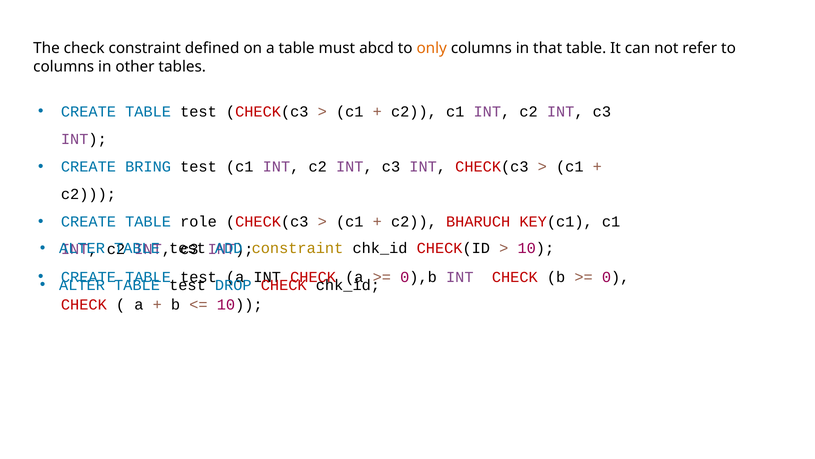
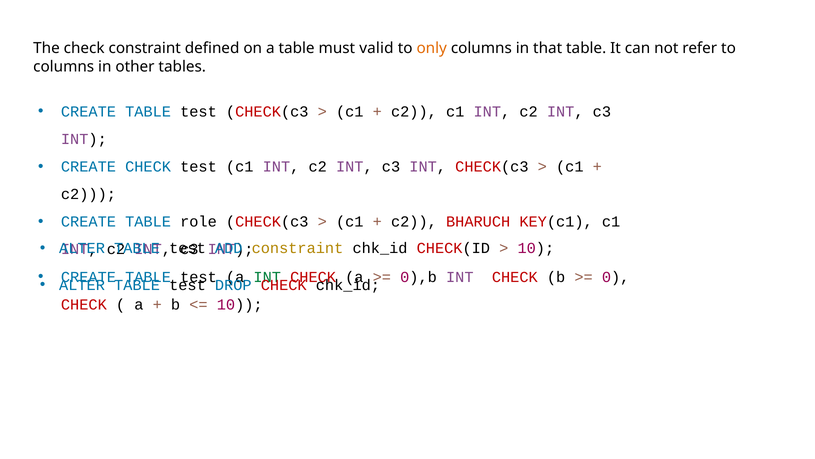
abcd: abcd -> valid (376, 48)
CREATE BRING: BRING -> CHECK (148, 167)
INT colour: black -> green (267, 277)
